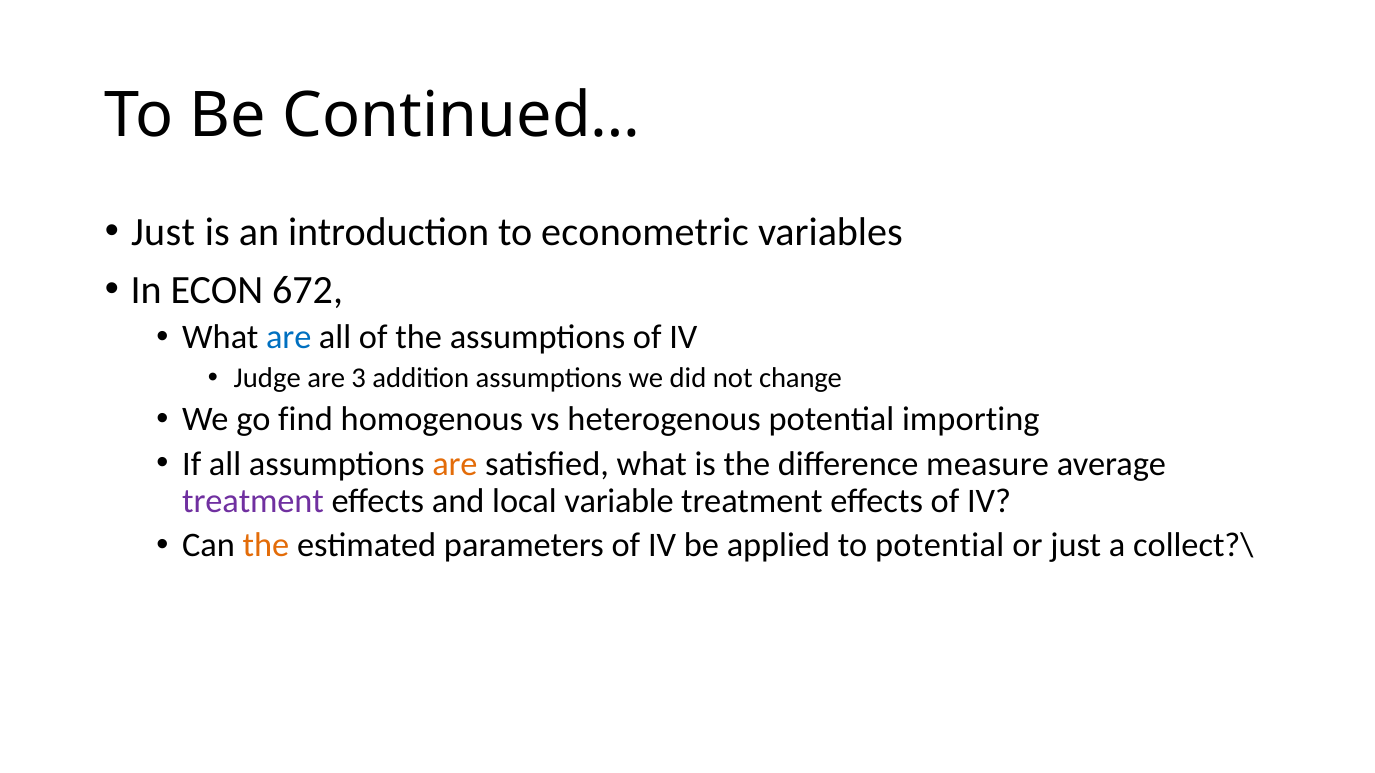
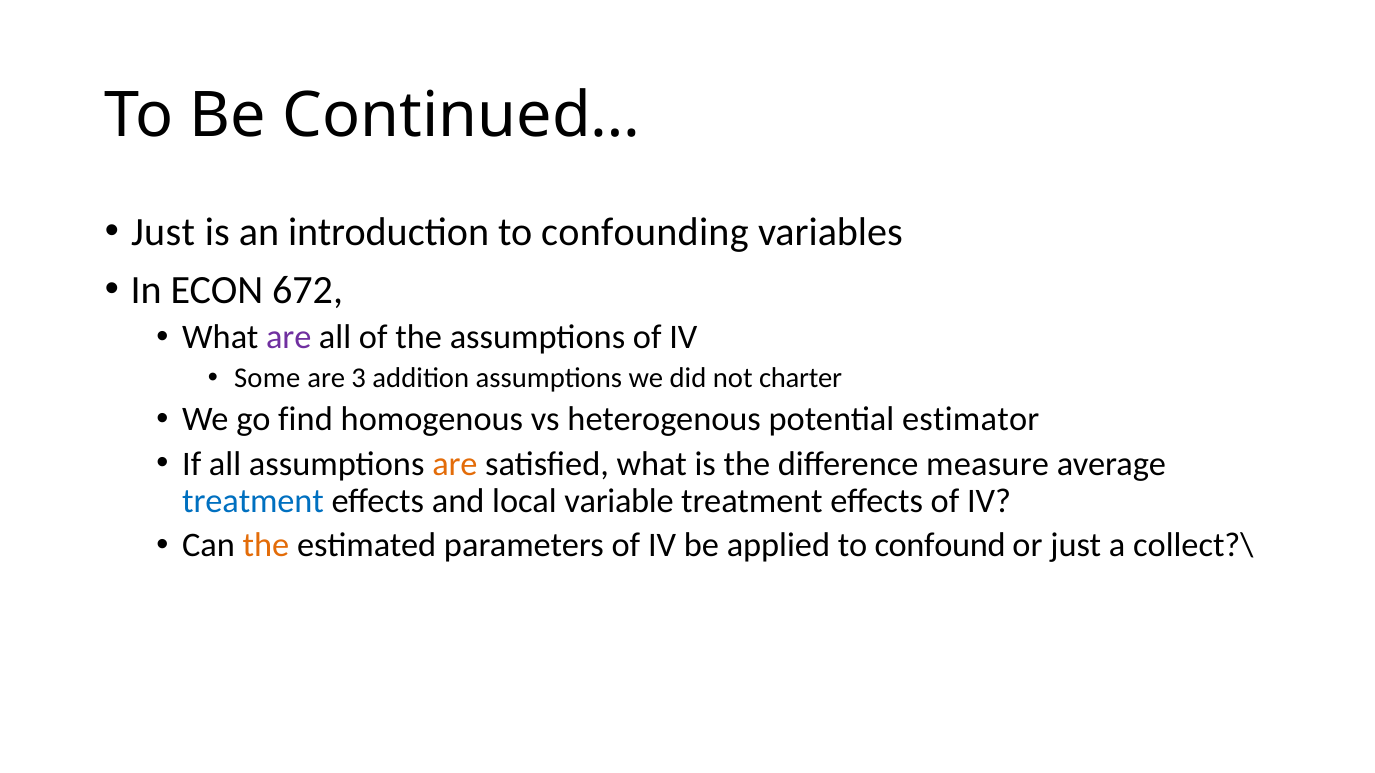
econometric: econometric -> confounding (645, 232)
are colour: blue -> purple (289, 338)
Judge: Judge -> Some (267, 379)
change: change -> charter (801, 379)
importing: importing -> estimator (971, 420)
treatment colour: purple -> blue (253, 501)
to potential: potential -> confound (940, 545)
